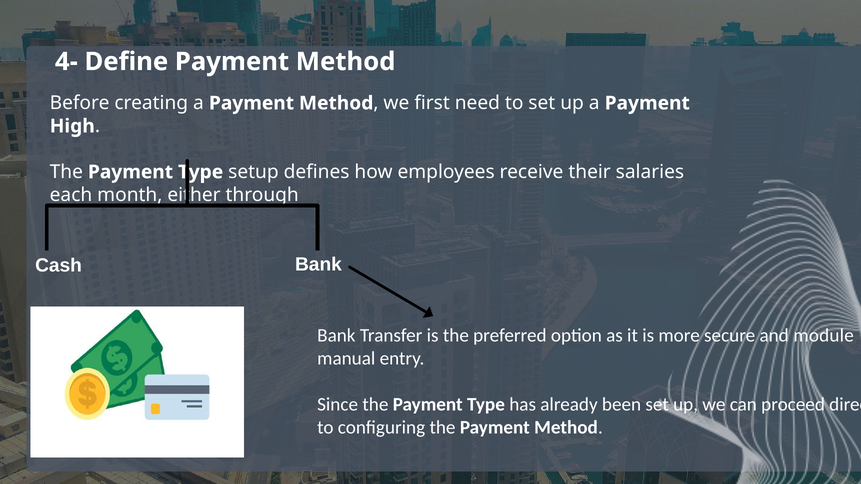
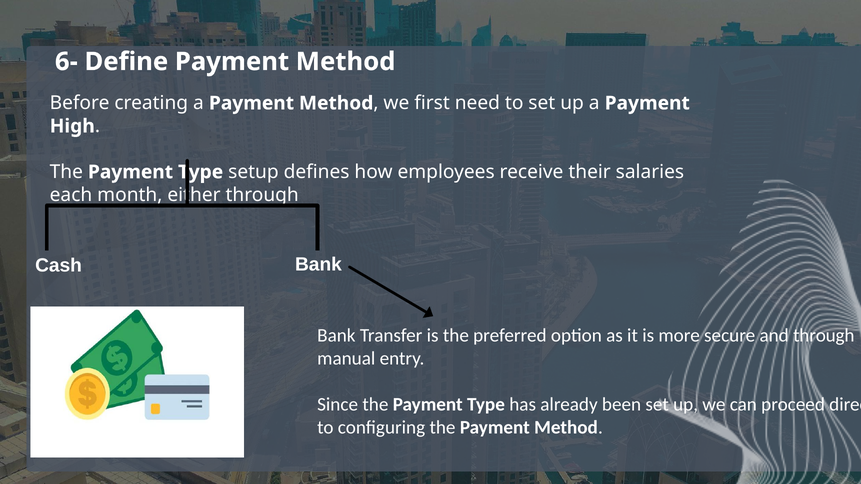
4-: 4- -> 6- (66, 62)
and module: module -> through (824, 336)
